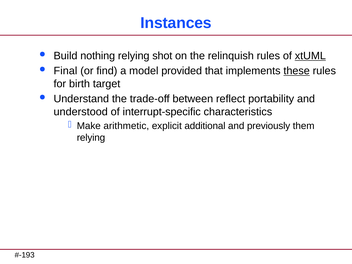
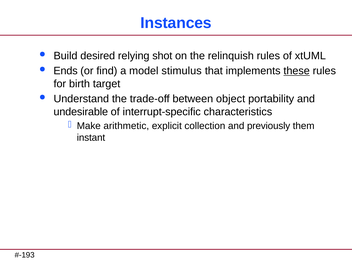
nothing: nothing -> desired (98, 56)
xtUML underline: present -> none (310, 56)
Final: Final -> Ends (66, 71)
provided: provided -> stimulus (182, 71)
reflect: reflect -> object (231, 99)
understood: understood -> undesirable (81, 112)
additional: additional -> collection (205, 126)
relying: relying -> instant (91, 138)
